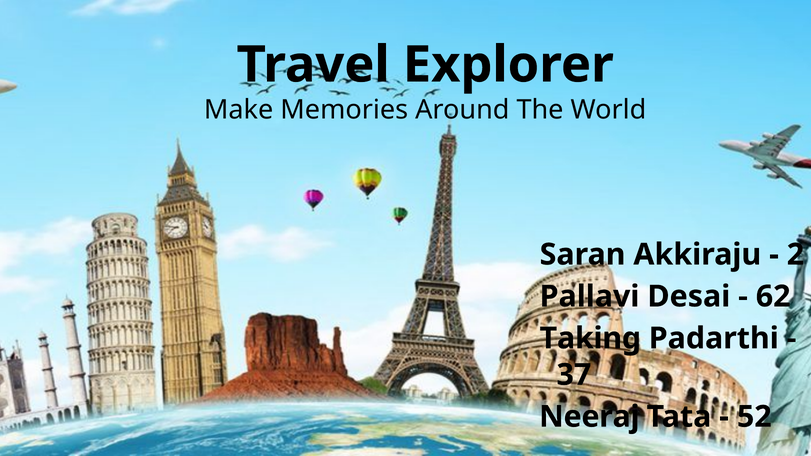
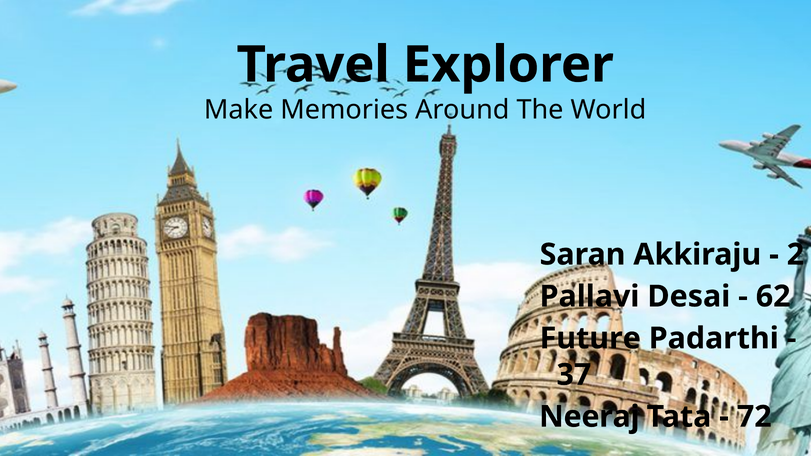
Taking: Taking -> Future (590, 338)
52: 52 -> 72 (754, 417)
